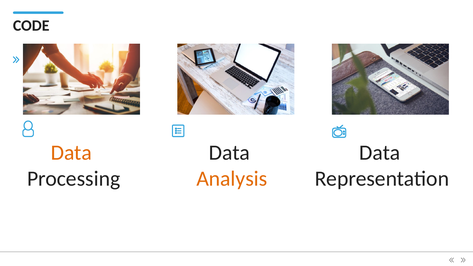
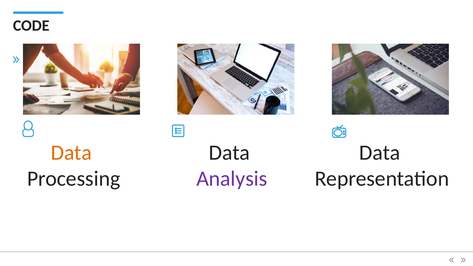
Analysis colour: orange -> purple (232, 179)
